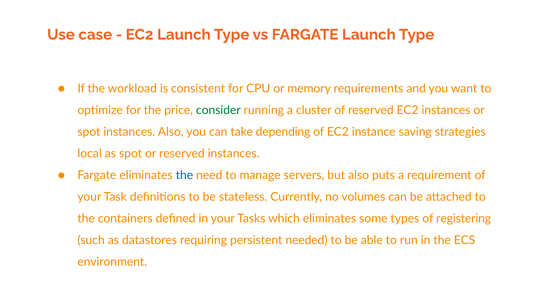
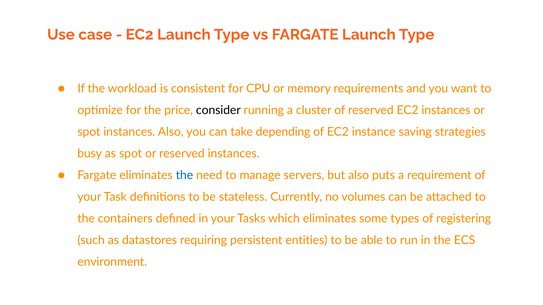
consider colour: green -> black (218, 110)
local: local -> busy (90, 154)
needed: needed -> entities (306, 241)
